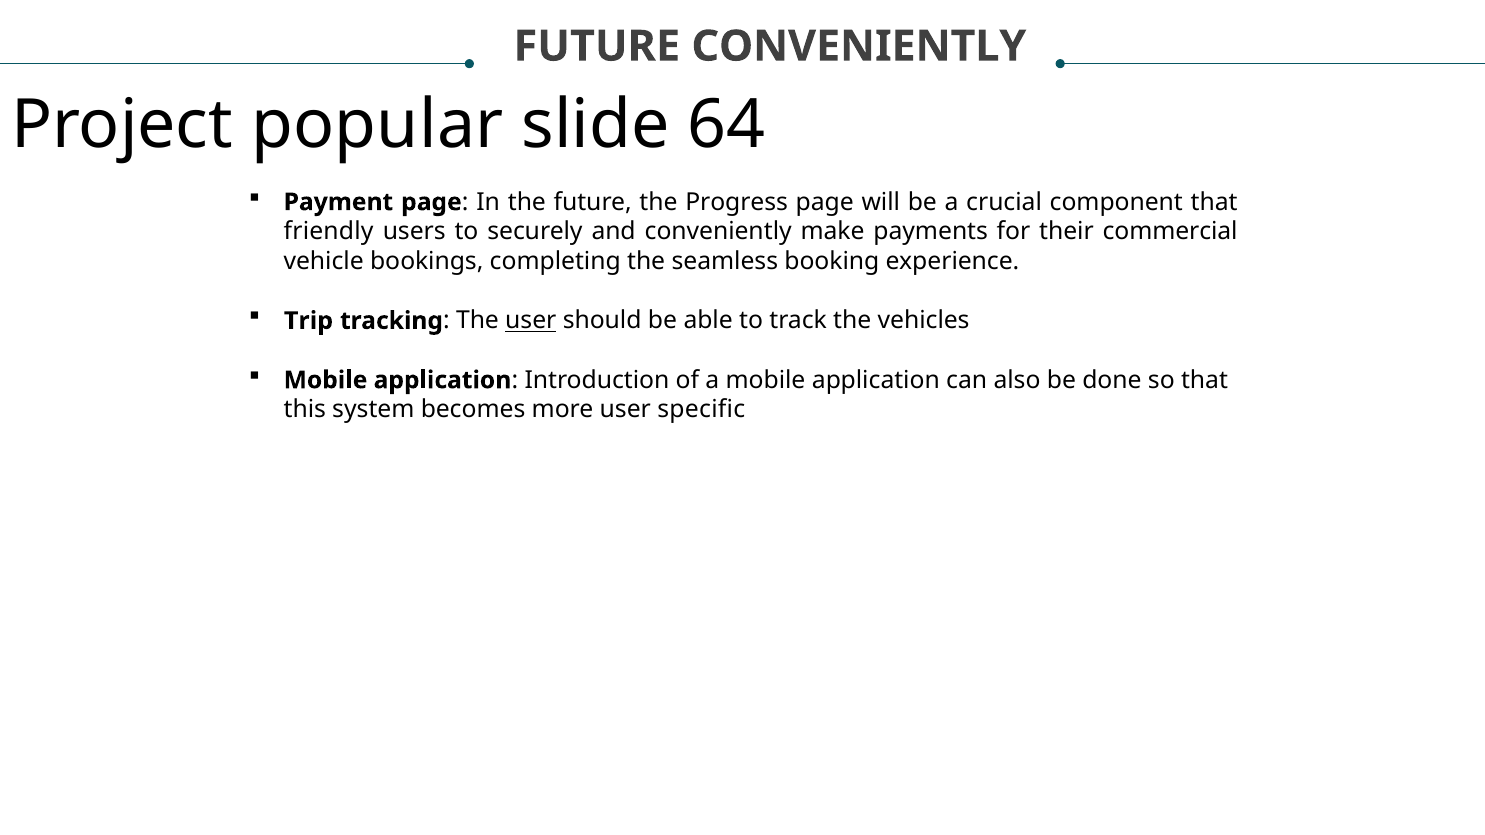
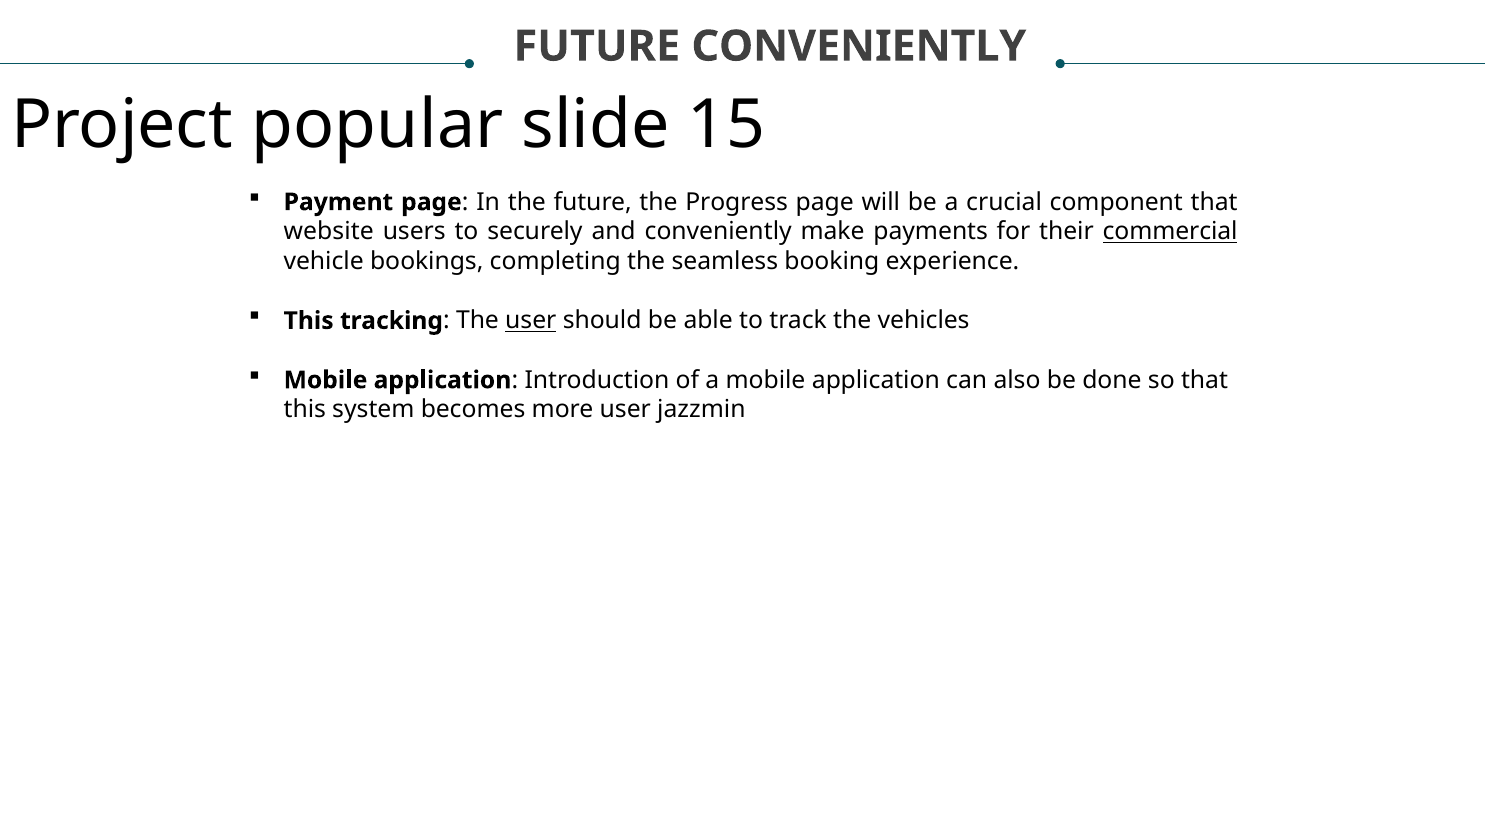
64: 64 -> 15 (726, 125)
friendly: friendly -> website (329, 232)
commercial underline: none -> present (1170, 232)
Trip: Trip -> This (309, 321)
specific: specific -> jazzmin (701, 410)
